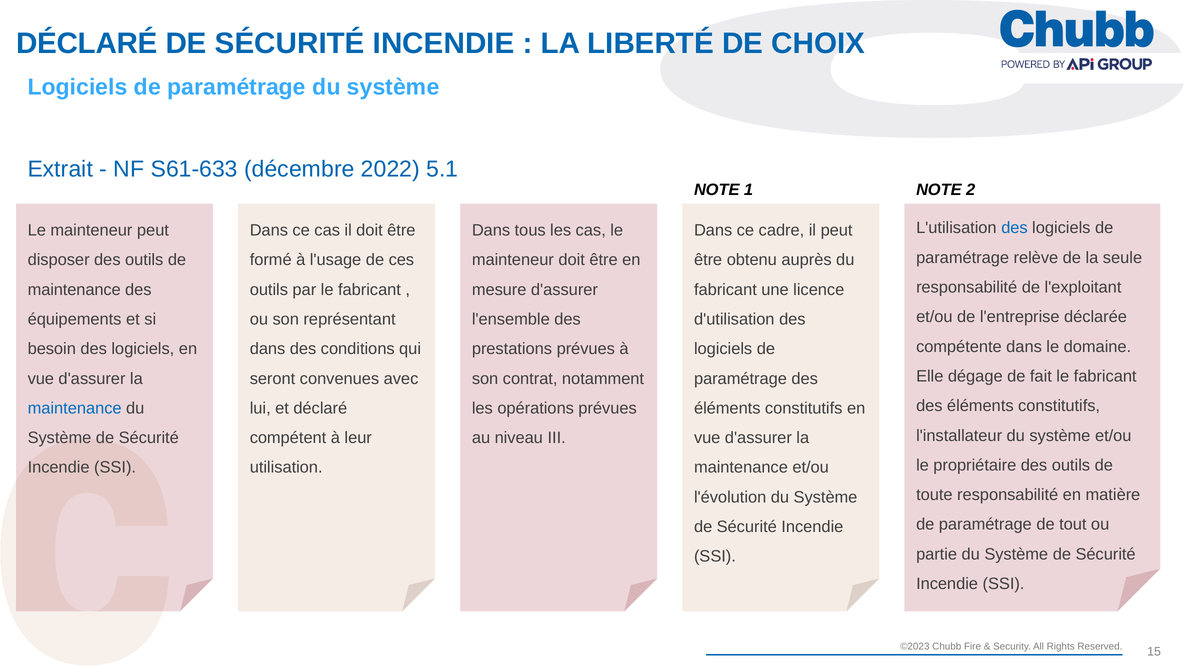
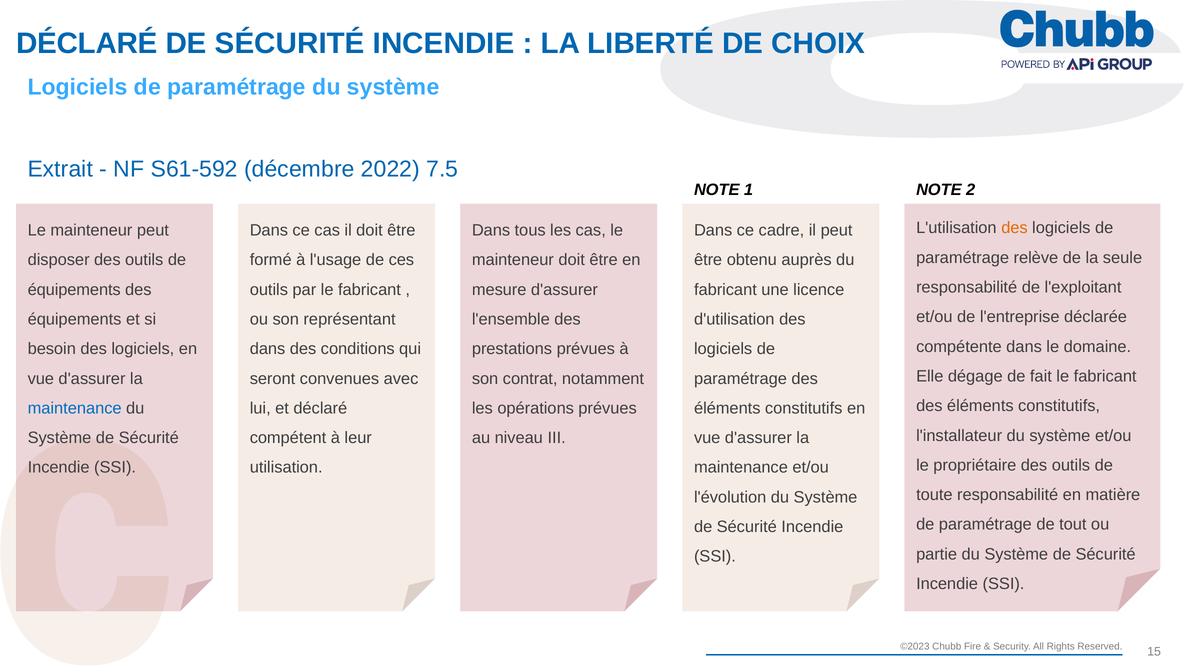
S61-633: S61-633 -> S61-592 (194, 169)
5.1: 5.1 -> 7.5 (442, 169)
des colour: blue -> orange (1014, 228)
maintenance: maintenance -> équipements (74, 290)
